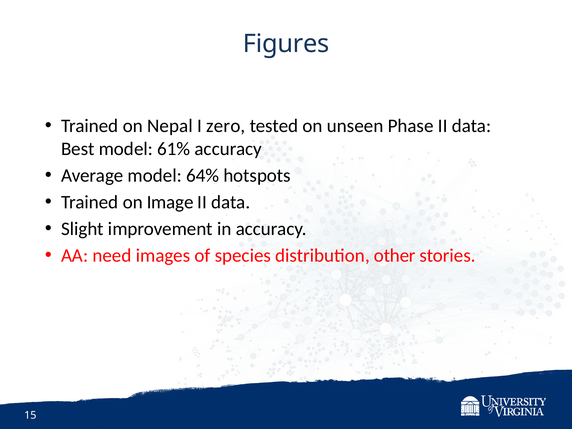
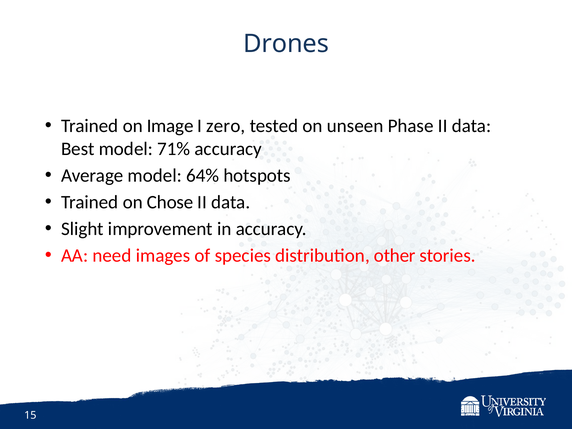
Figures: Figures -> Drones (286, 44)
Nepal: Nepal -> Image (170, 126)
61%: 61% -> 71% (174, 149)
Image: Image -> Chose (170, 202)
